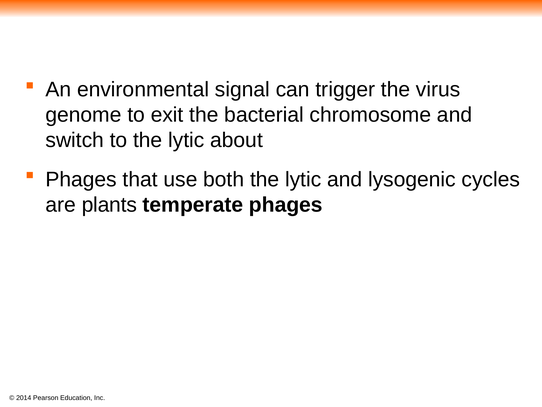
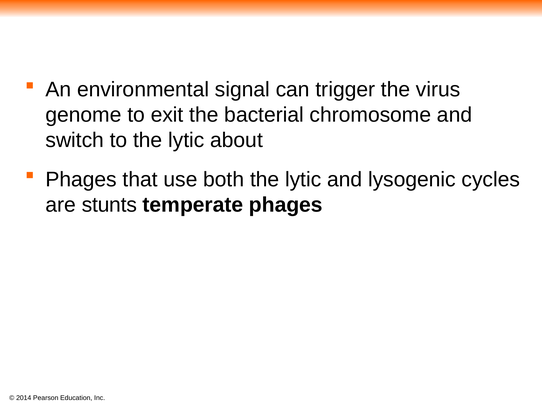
plants: plants -> stunts (109, 205)
